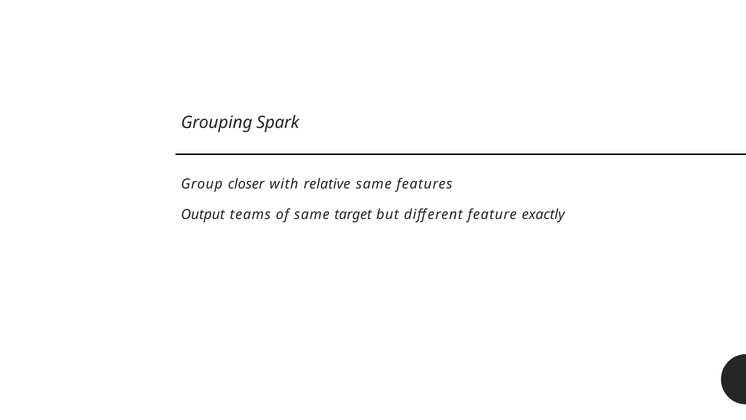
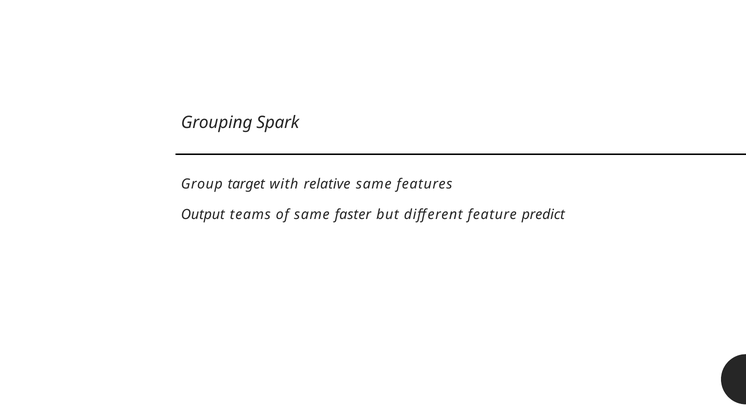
closer: closer -> target (246, 184)
target: target -> faster (353, 214)
exactly: exactly -> predict (543, 214)
